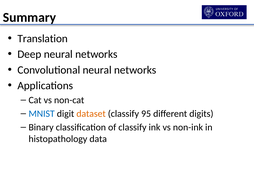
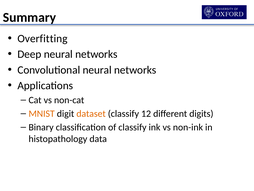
Translation: Translation -> Overfitting (43, 38)
MNIST colour: blue -> orange (42, 113)
95: 95 -> 12 (146, 113)
